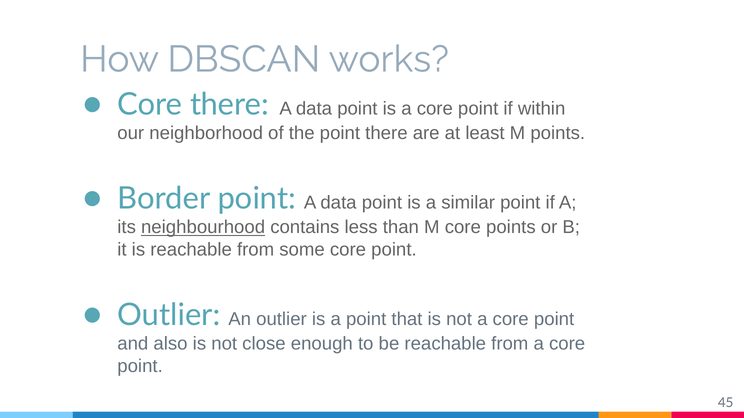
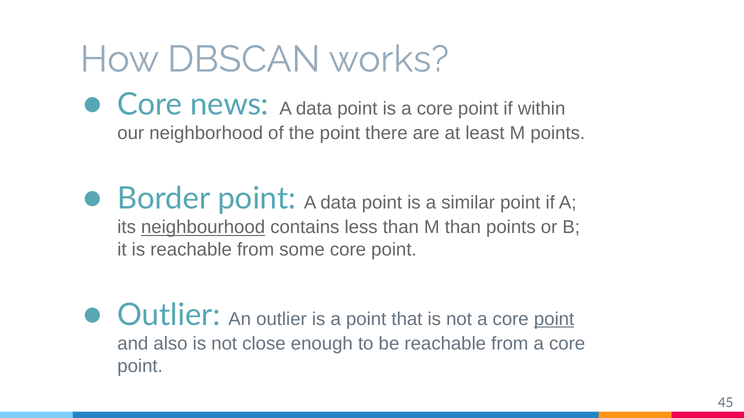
Core there: there -> news (229, 104)
M core: core -> than (463, 228)
point underline: none -> present (554, 319)
